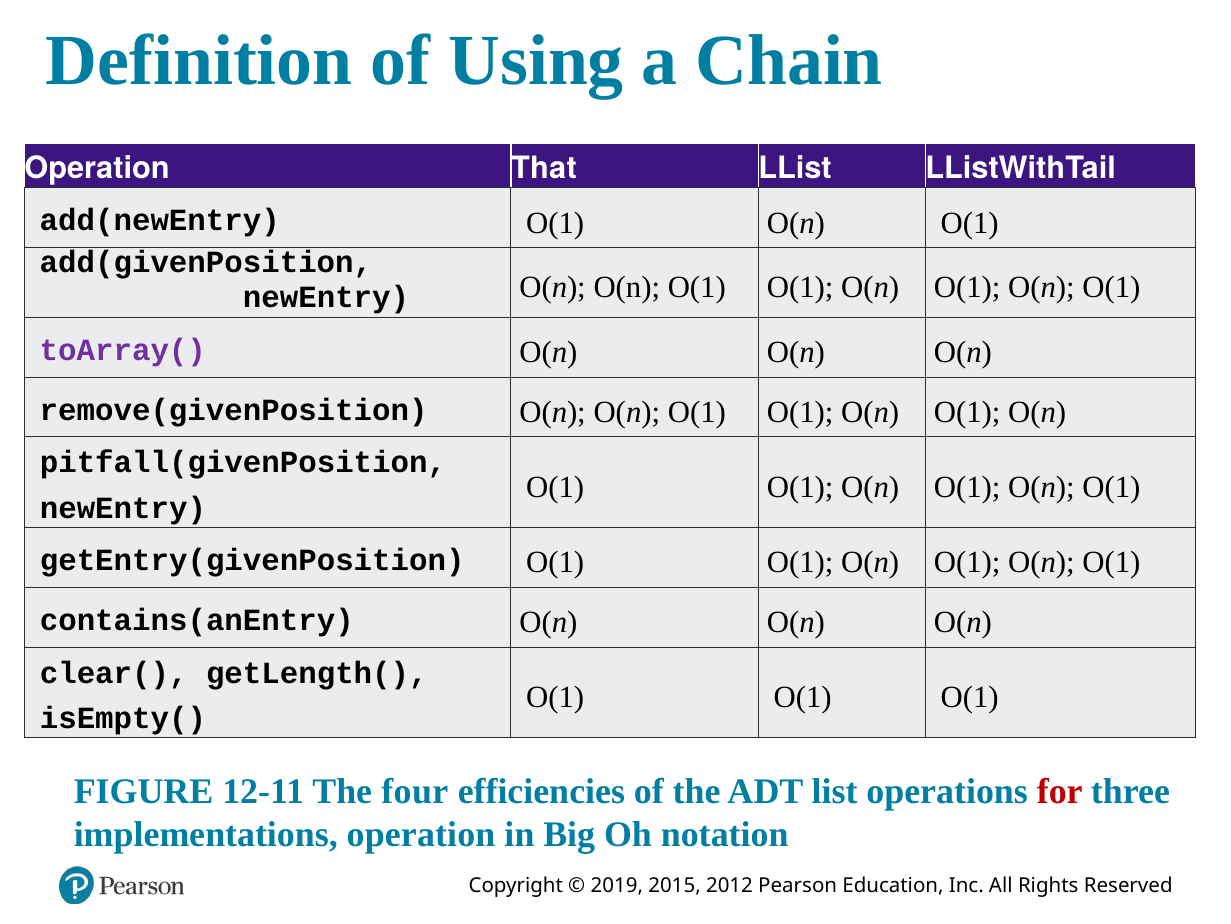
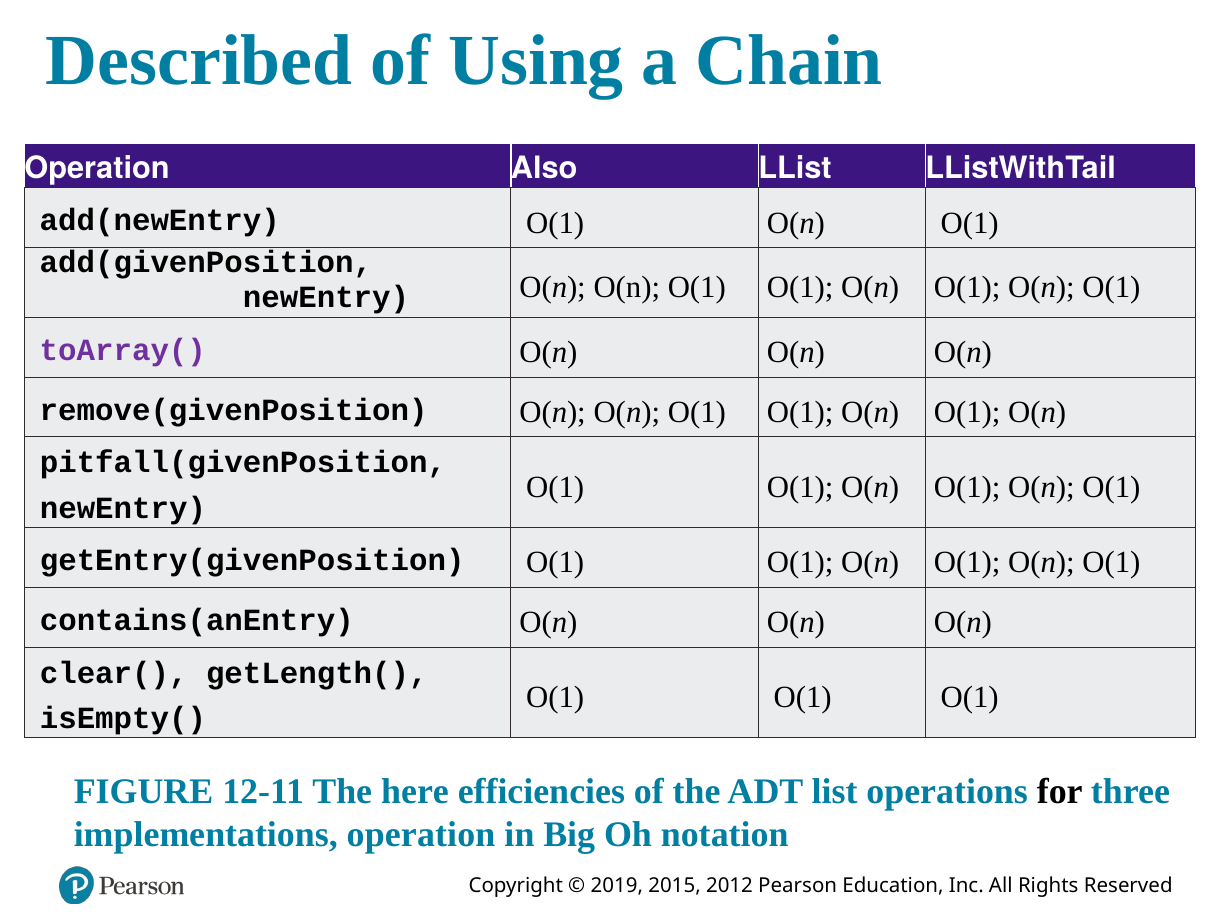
Definition: Definition -> Described (199, 60)
That: That -> Also (544, 168)
four: four -> here (415, 791)
for colour: red -> black (1060, 791)
